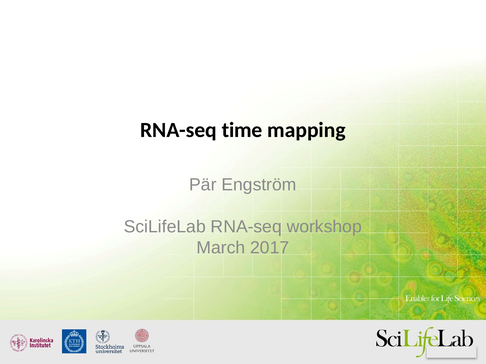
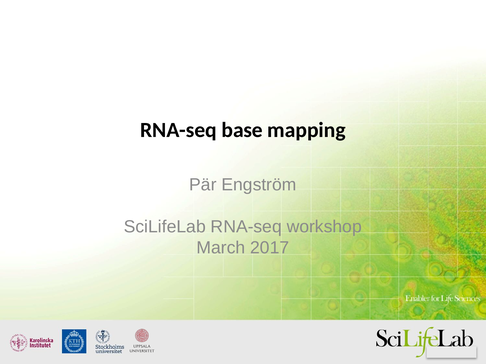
time: time -> base (242, 130)
